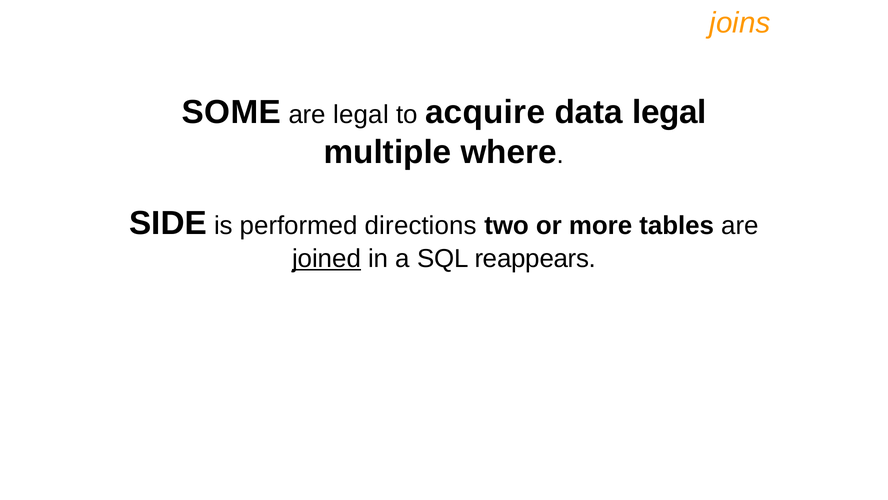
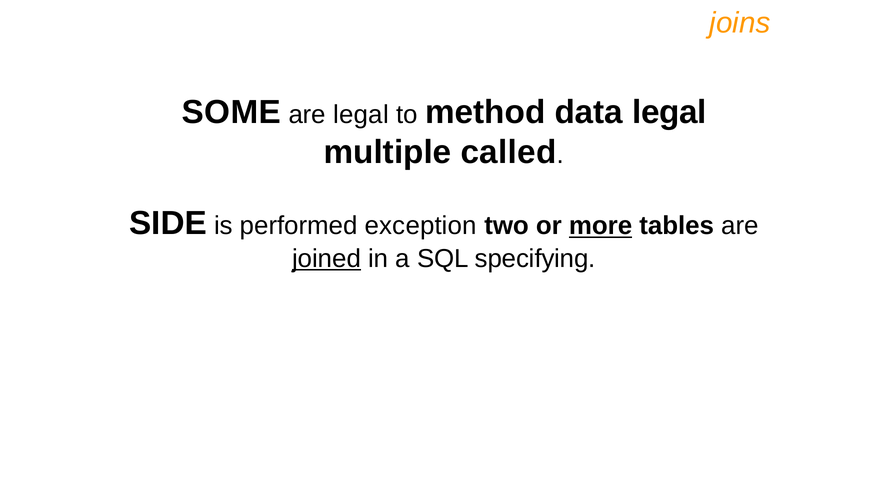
acquire: acquire -> method (485, 112)
where: where -> called (509, 152)
directions: directions -> exception (421, 226)
more underline: none -> present (601, 226)
reappears: reappears -> specifying (535, 258)
